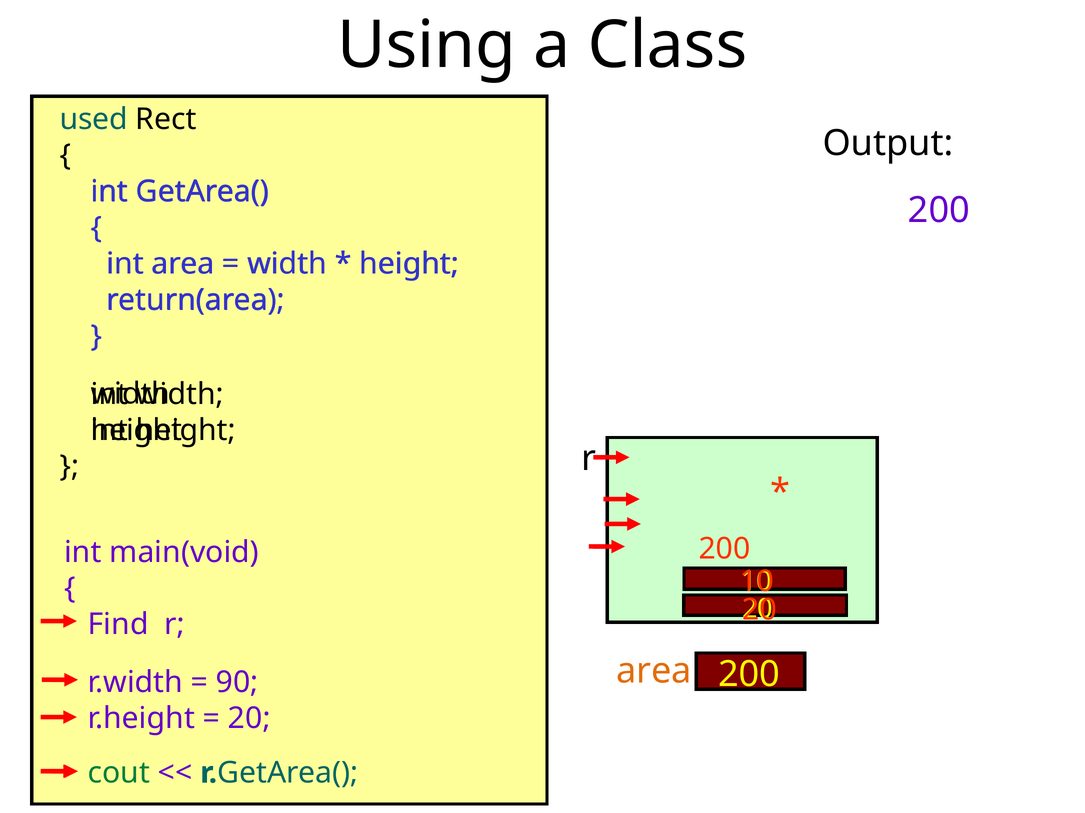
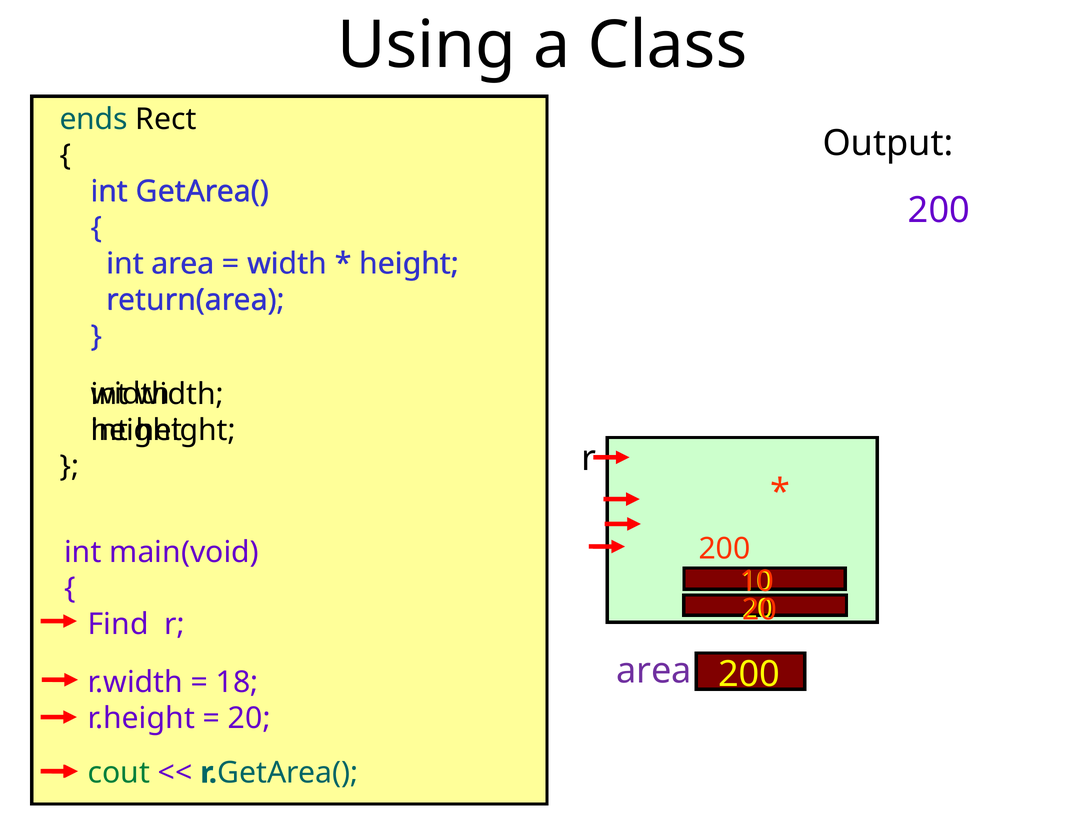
used: used -> ends (94, 119)
area colour: orange -> purple (654, 671)
90: 90 -> 18 (237, 683)
